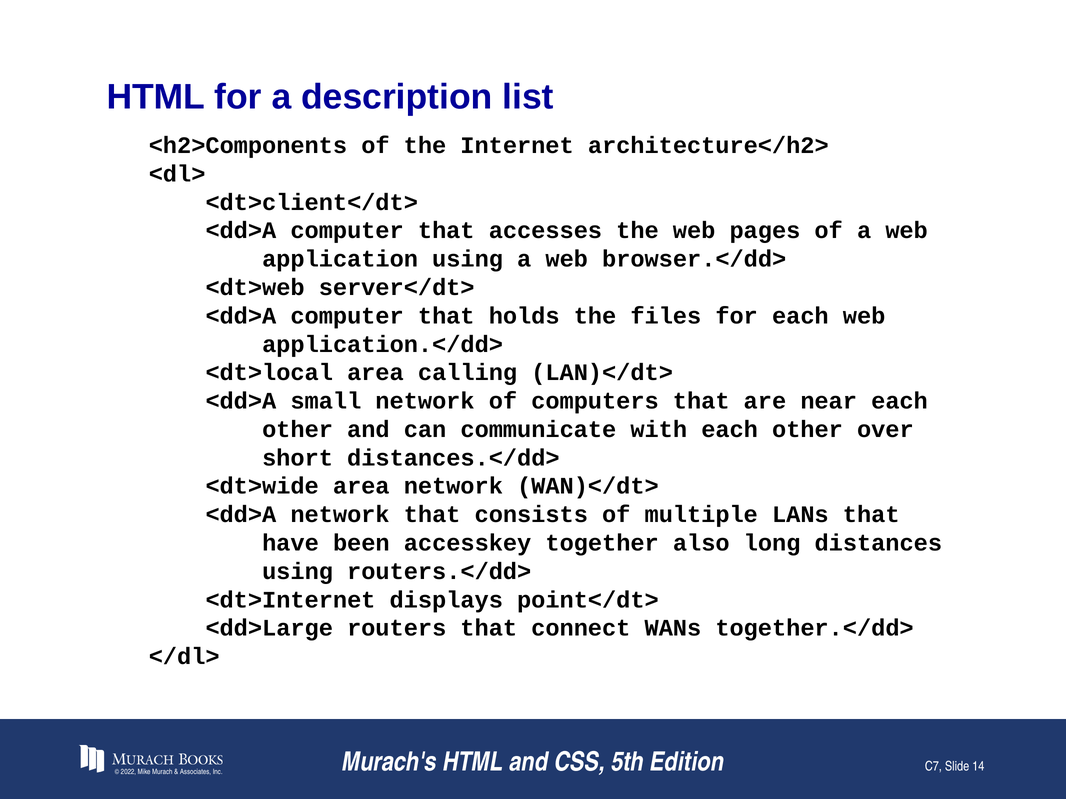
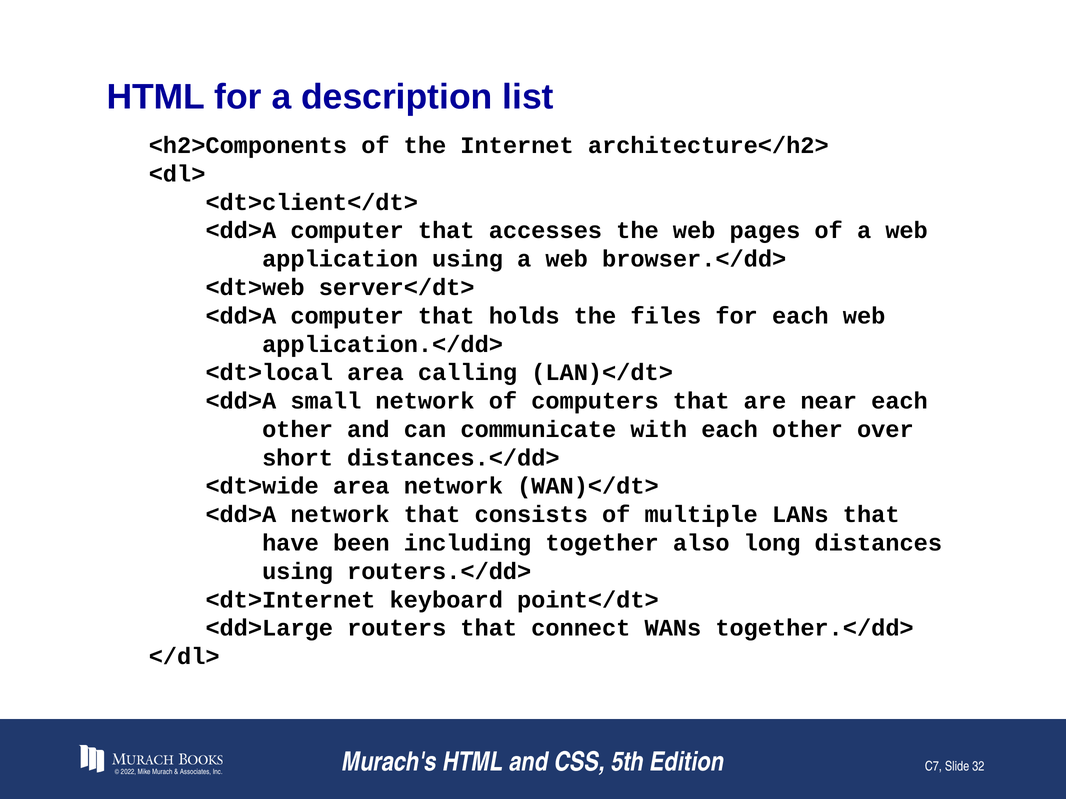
accesskey: accesskey -> including (468, 543)
displays: displays -> keyboard (446, 600)
14: 14 -> 32 (978, 767)
